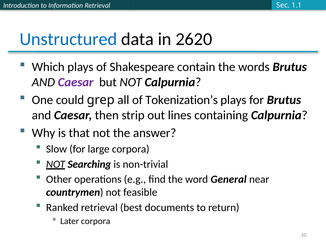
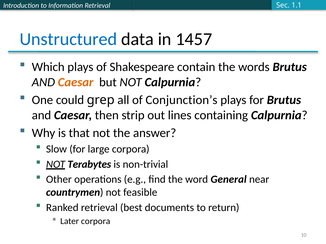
2620: 2620 -> 1457 (194, 39)
Caesar colour: purple -> orange (76, 82)
Tokenization’s: Tokenization’s -> Conjunction’s (181, 100)
Searching: Searching -> Terabytes (89, 165)
